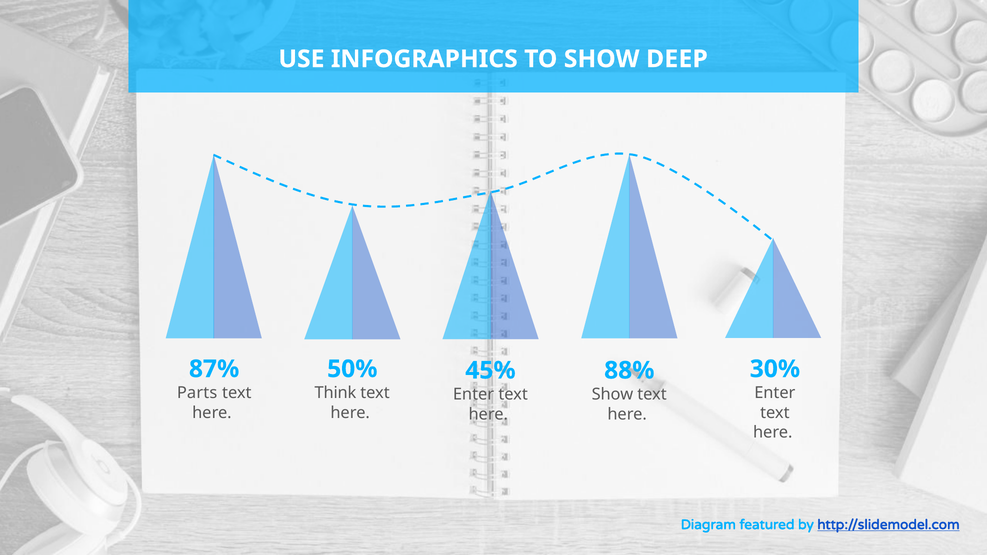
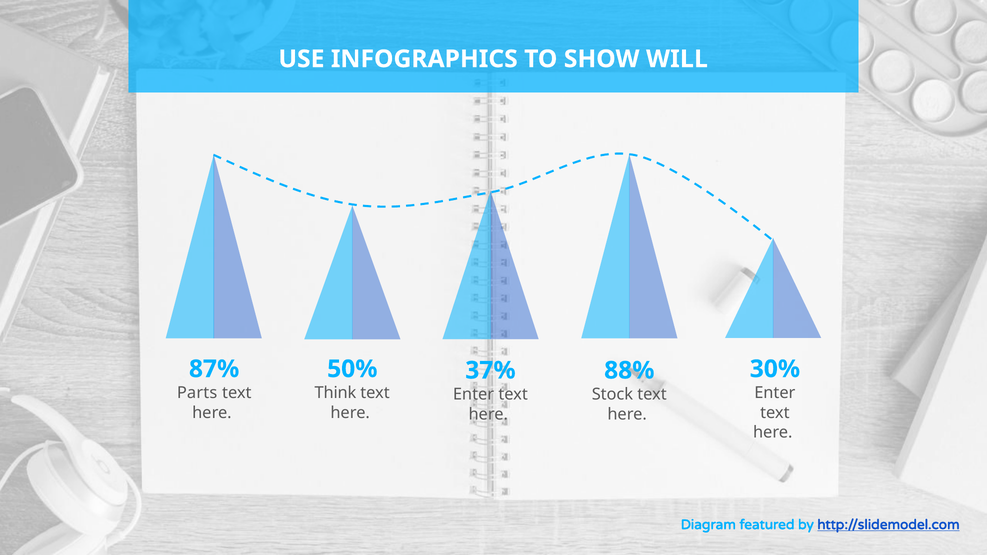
DEEP: DEEP -> WILL (677, 59)
45%: 45% -> 37% (490, 371)
Show: Show -> Stock (612, 395)
